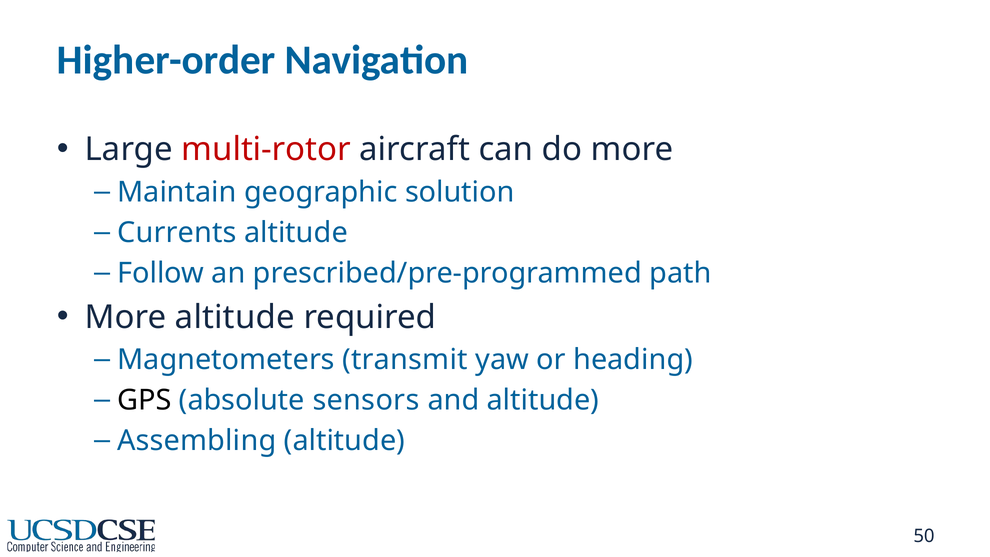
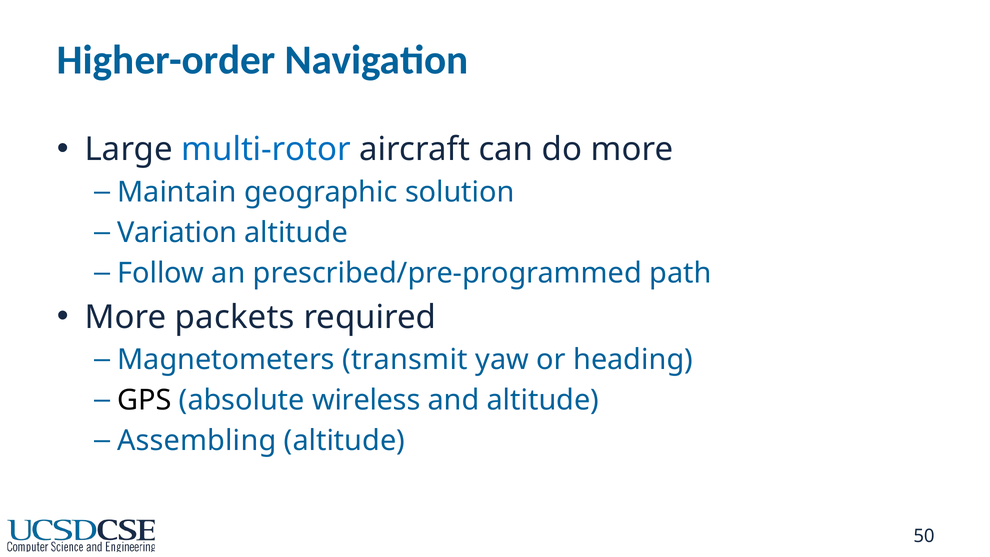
multi-rotor colour: red -> blue (266, 150)
Currents: Currents -> Variation (177, 233)
More altitude: altitude -> packets (235, 317)
sensors: sensors -> wireless (366, 400)
